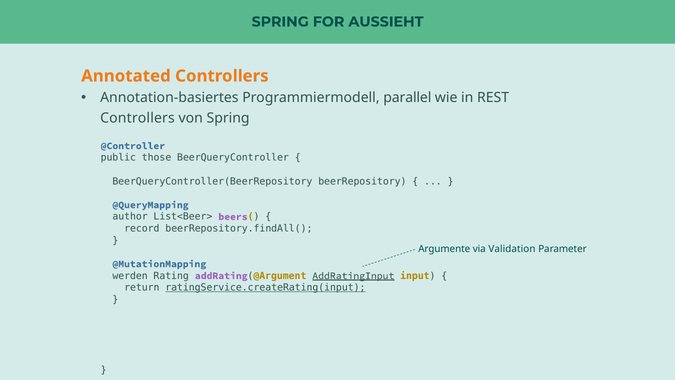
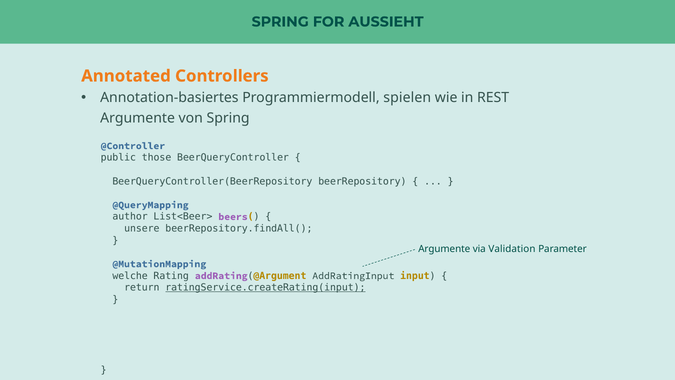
parallel: parallel -> spielen (407, 98)
Controllers: Controllers -> Argumente (138, 118)
record: record -> unsere (142, 228)
werden: werden -> welche (130, 276)
AddRatingInput underline: present -> none (353, 276)
